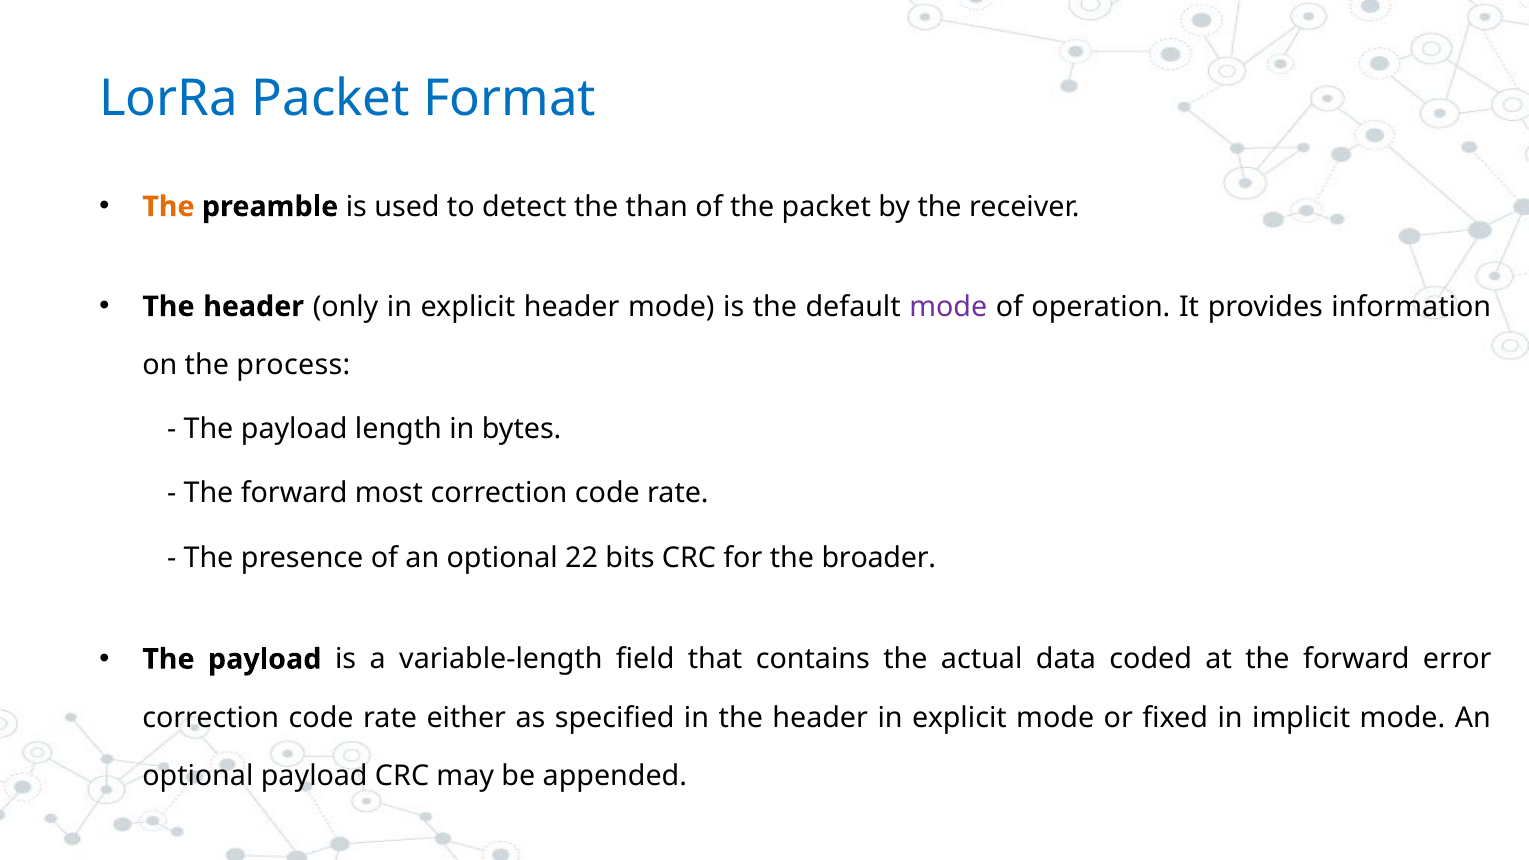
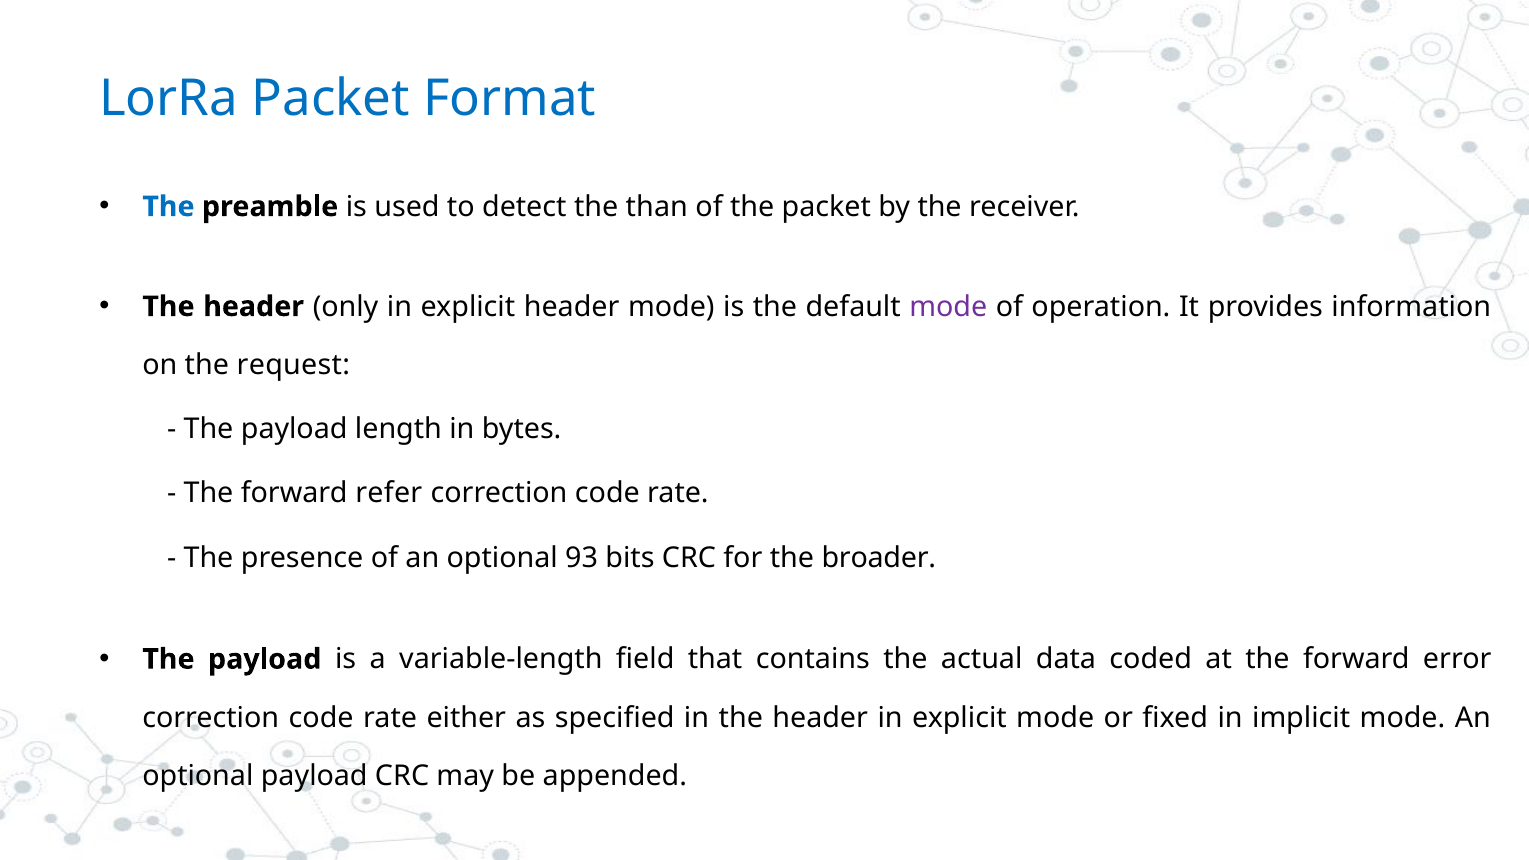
The colour: orange -> blue (168, 207)
process: process -> request (293, 365)
most: most -> refer (389, 493)
22: 22 -> 93 (582, 558)
